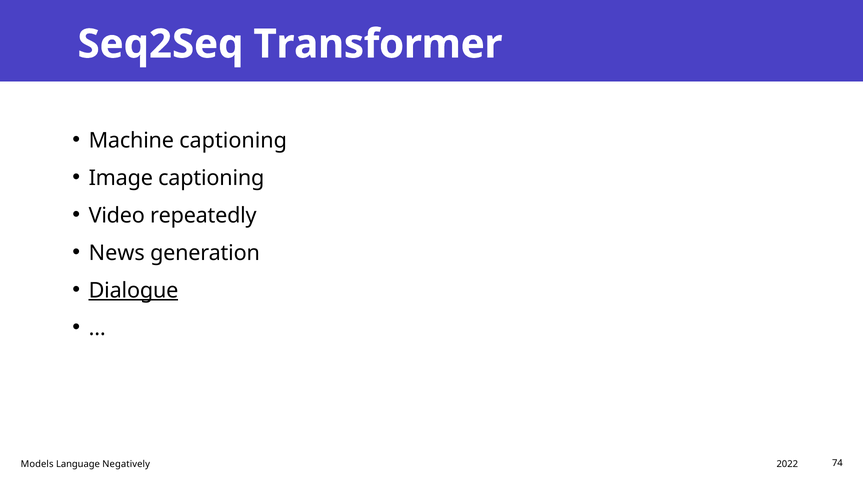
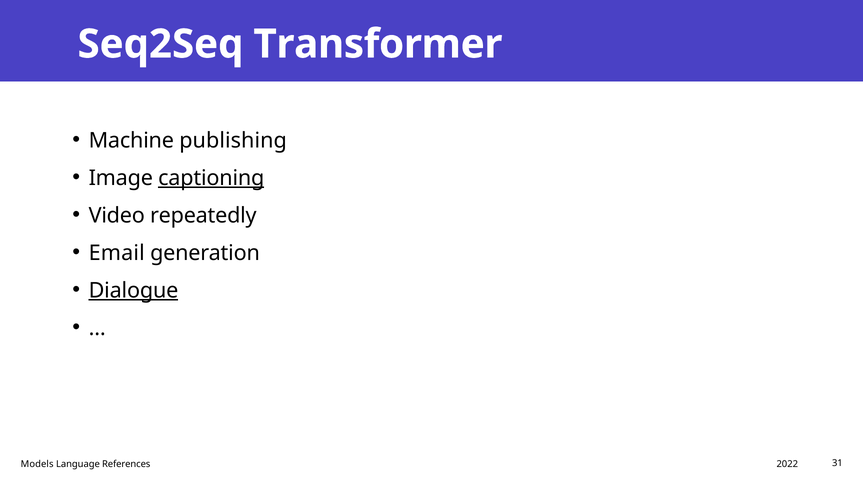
Machine captioning: captioning -> publishing (233, 140)
captioning underline: none -> present (211, 178)
News: News -> Email (117, 253)
Negatively: Negatively -> References (126, 463)
74: 74 -> 31 (837, 463)
